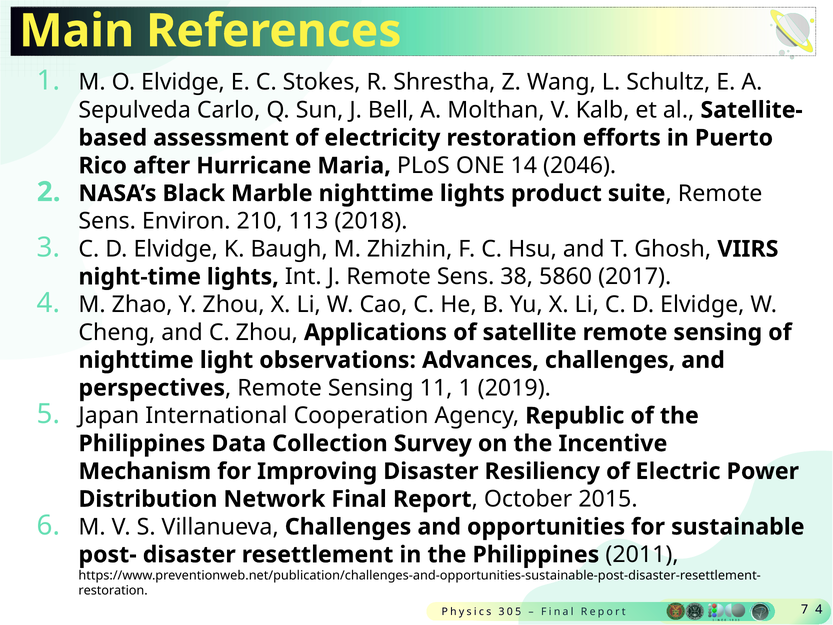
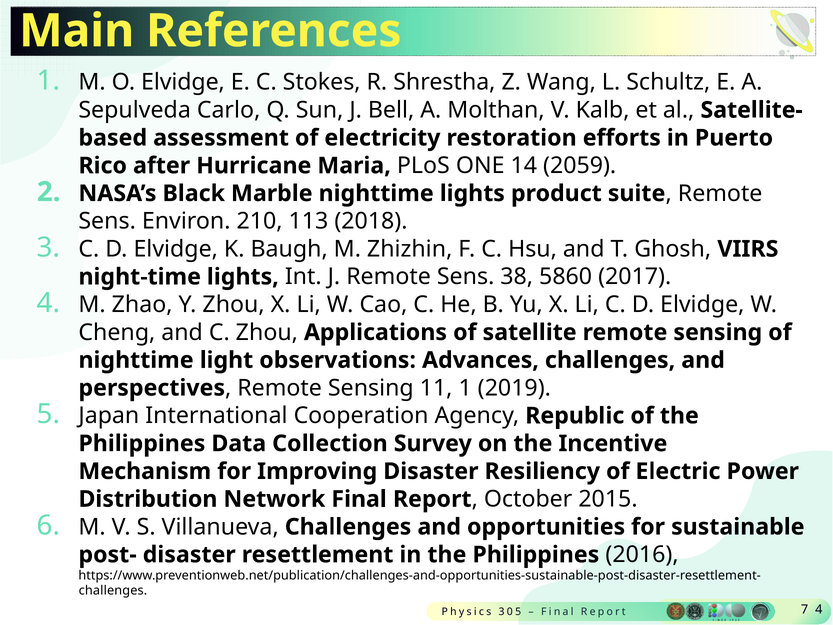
2046: 2046 -> 2059 (580, 166)
2011: 2011 -> 2016 (642, 554)
restoration: restoration -> challenges (113, 591)
